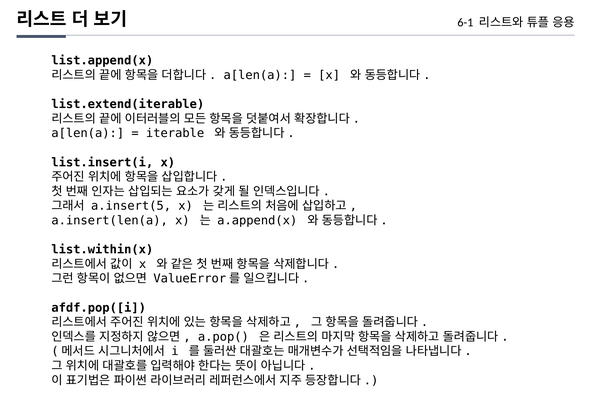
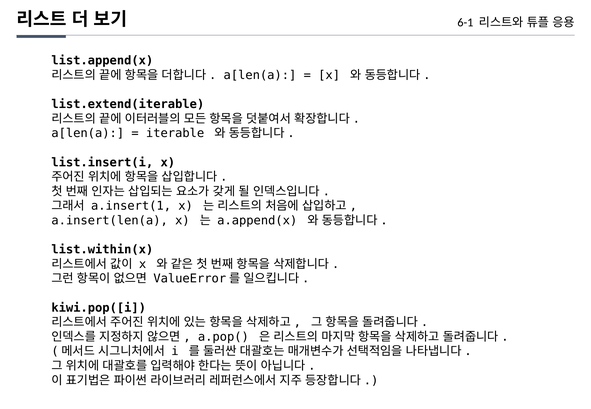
a.insert(5: a.insert(5 -> a.insert(1 (131, 206)
afdf.pop([i: afdf.pop([i -> kiwi.pop([i (99, 308)
